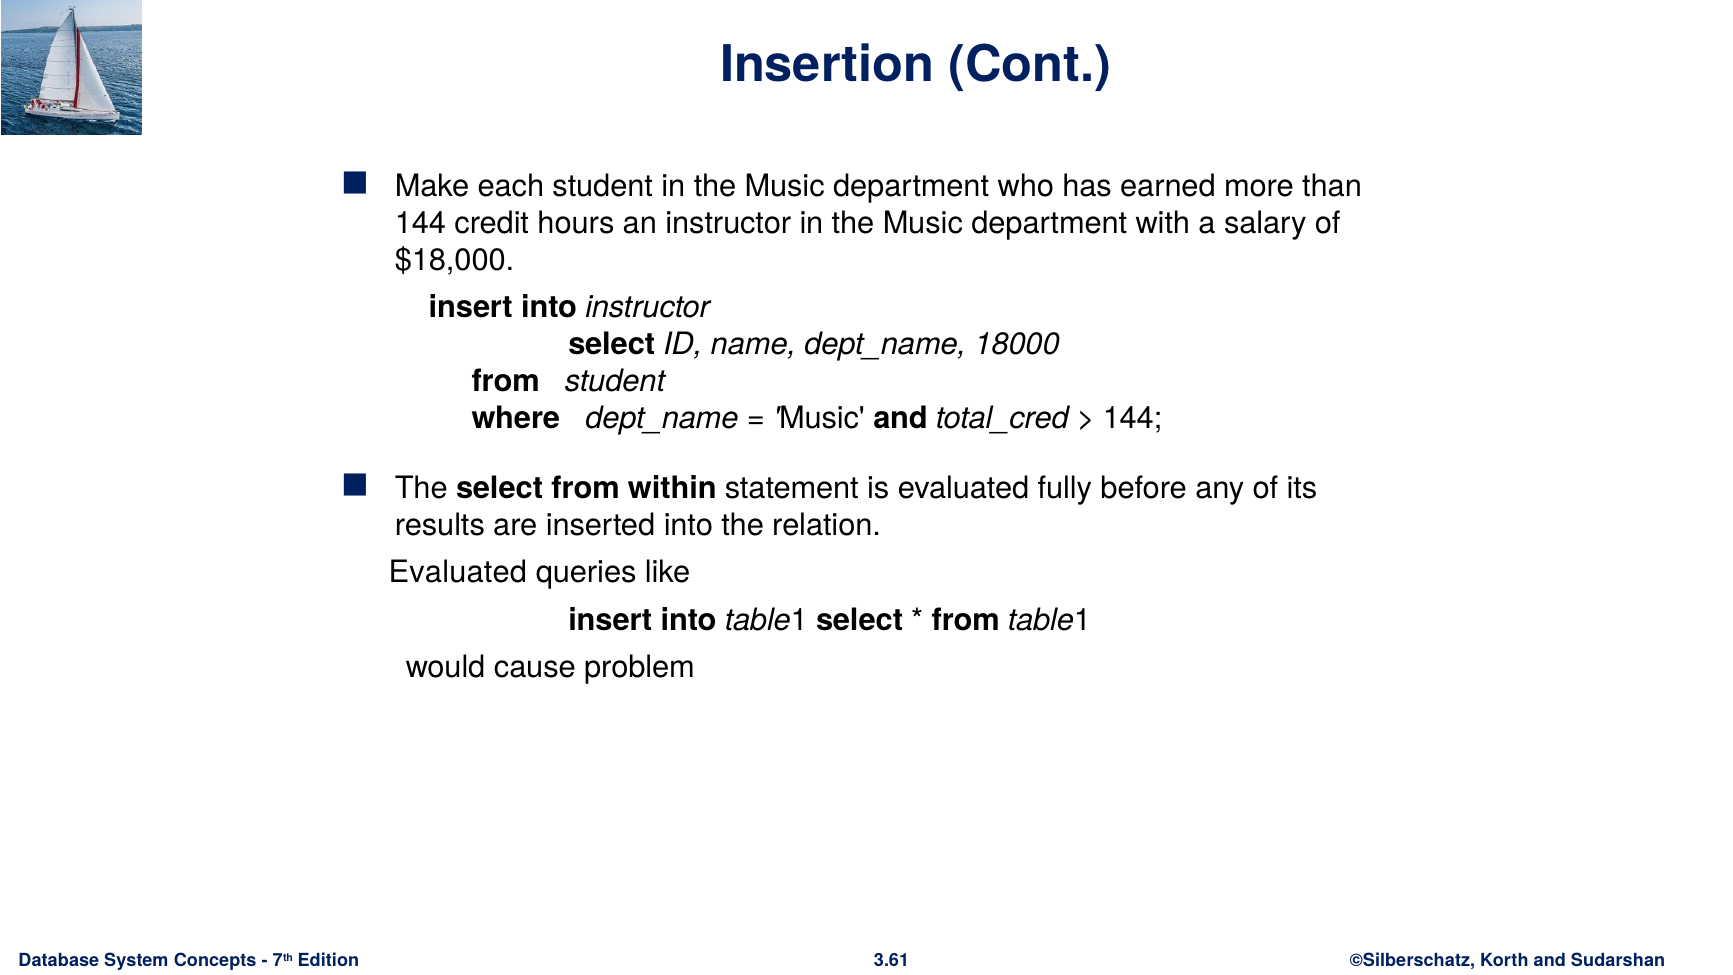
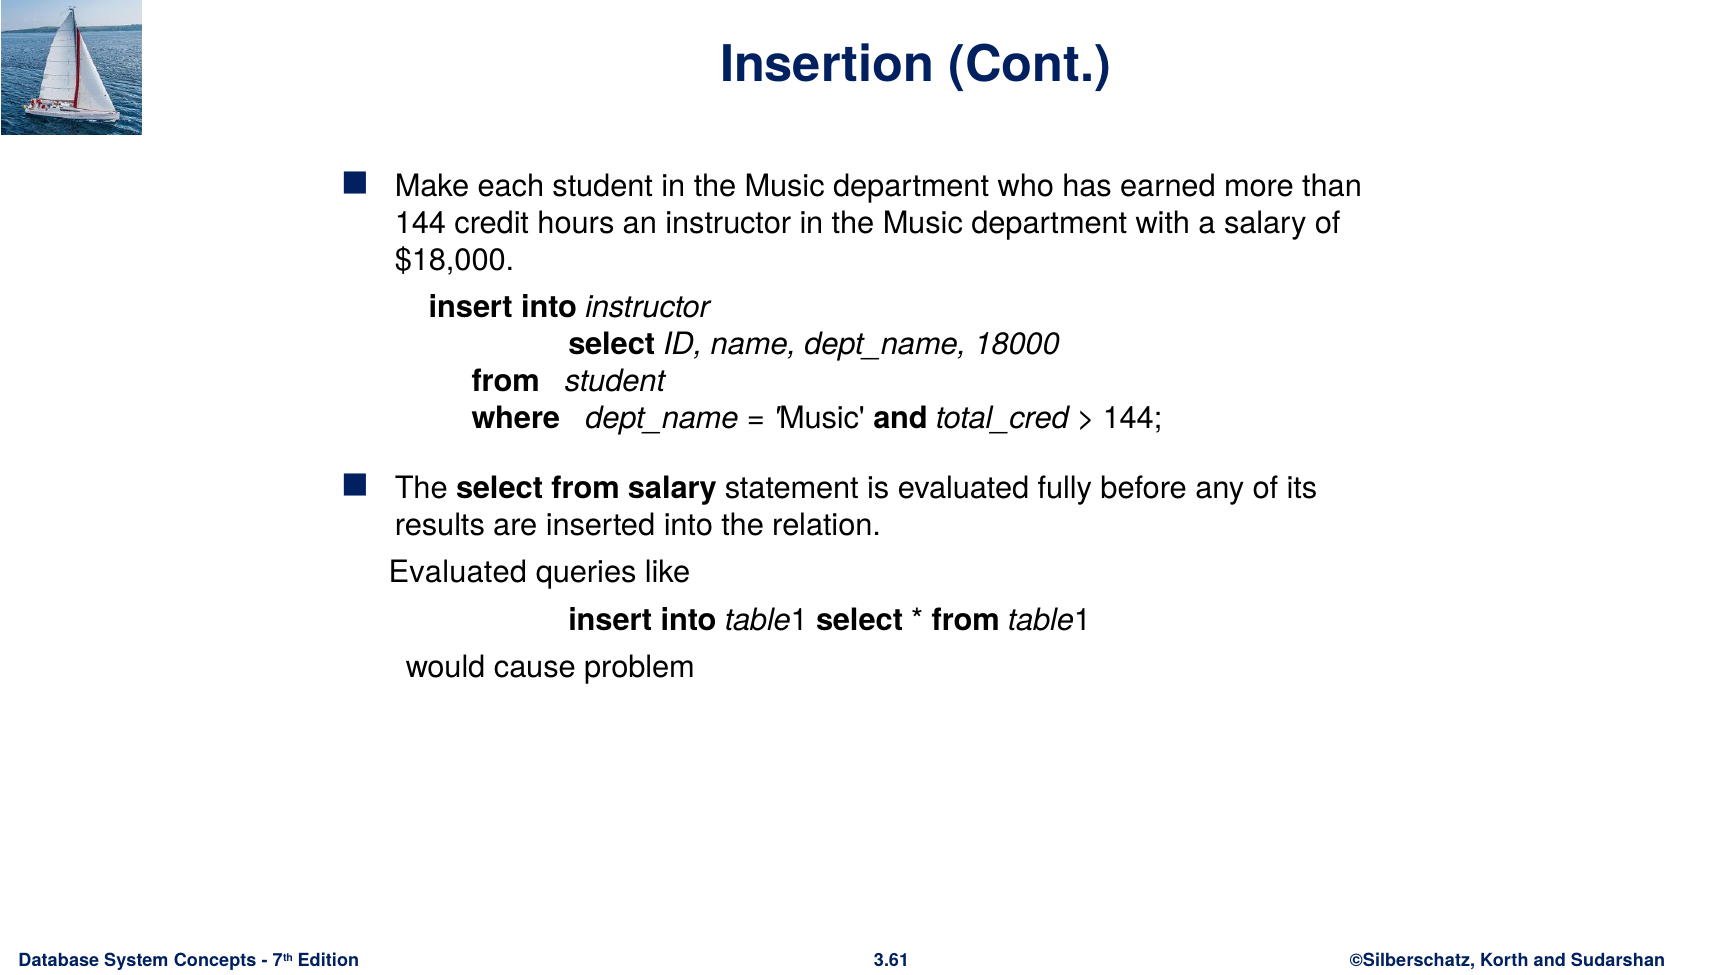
from within: within -> salary (672, 488)
